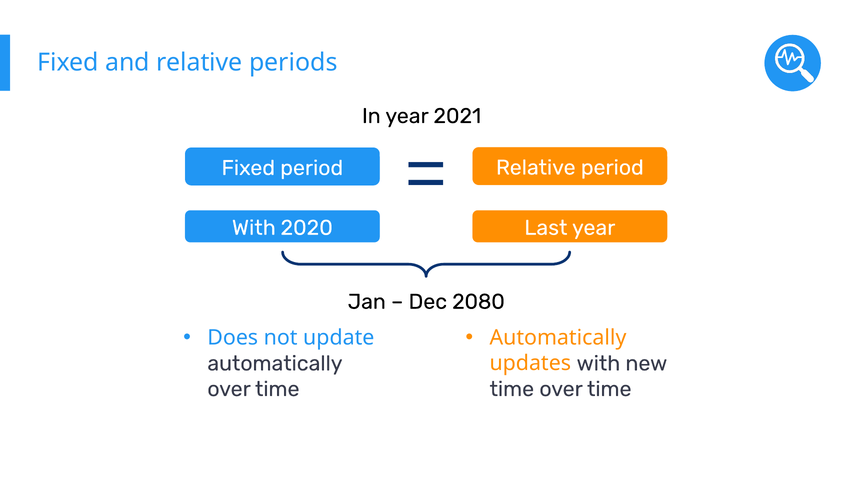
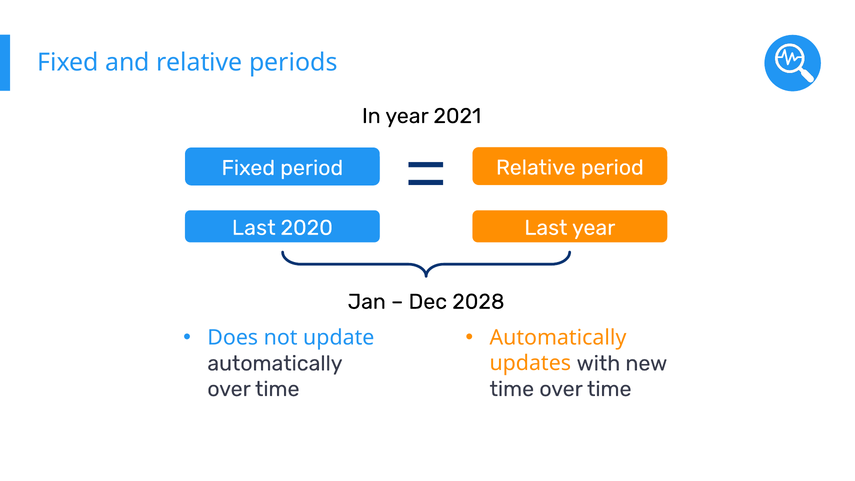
With: With -> Last (254, 228)
2080: 2080 -> 2028 (478, 302)
